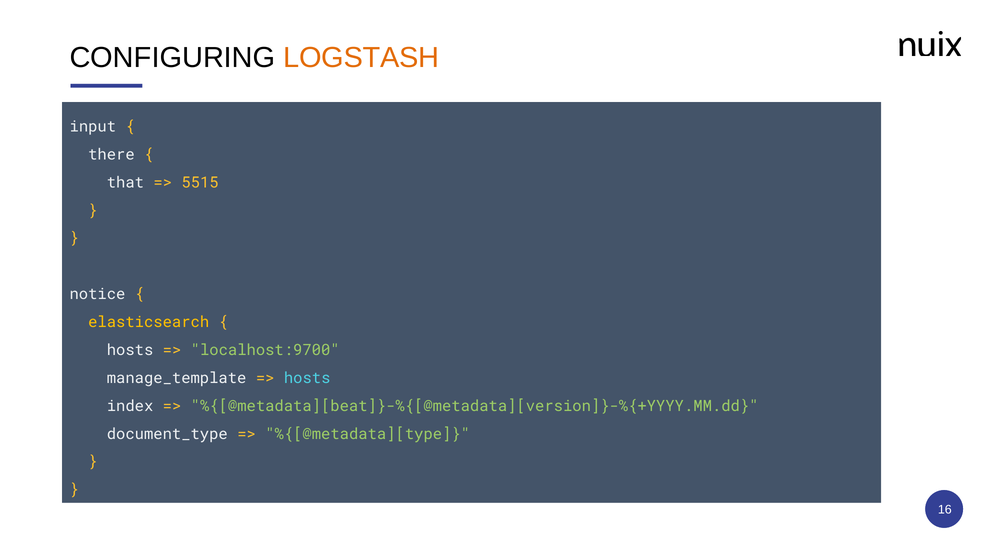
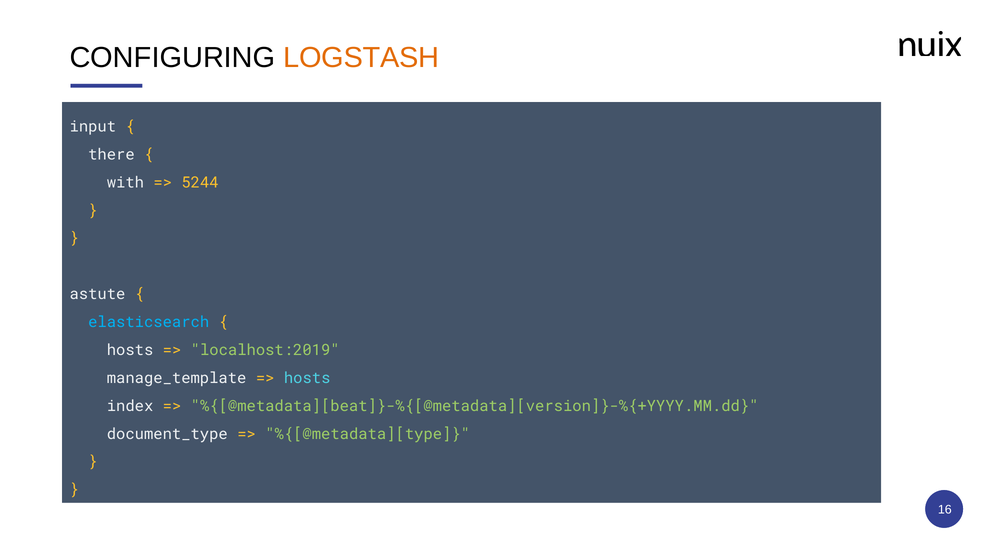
that: that -> with (125, 183)
5515: 5515 -> 5244 (200, 183)
notice: notice -> astute (97, 294)
elasticsearch colour: yellow -> light blue (149, 322)
localhost:9700: localhost:9700 -> localhost:2019 (265, 350)
